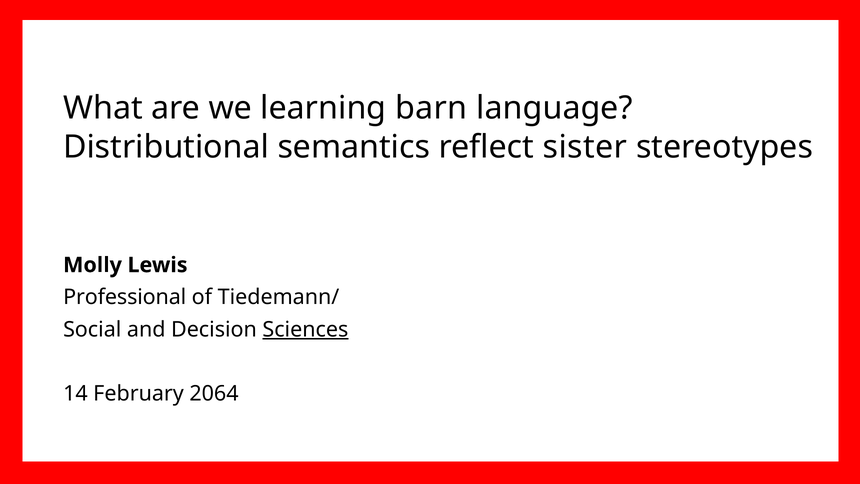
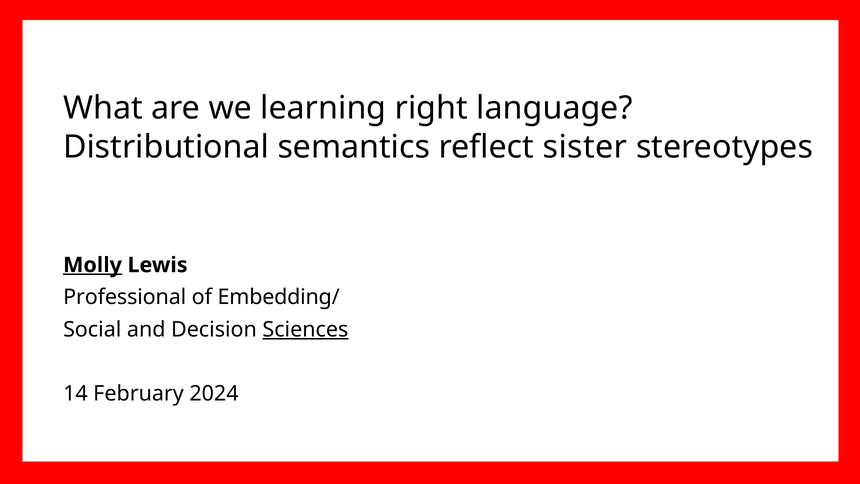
barn: barn -> right (431, 108)
Molly underline: none -> present (93, 265)
Tiedemann/: Tiedemann/ -> Embedding/ (279, 297)
2064: 2064 -> 2024 (214, 394)
